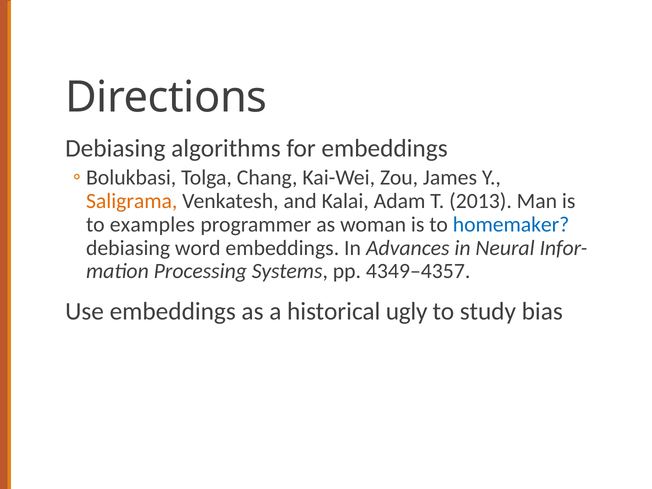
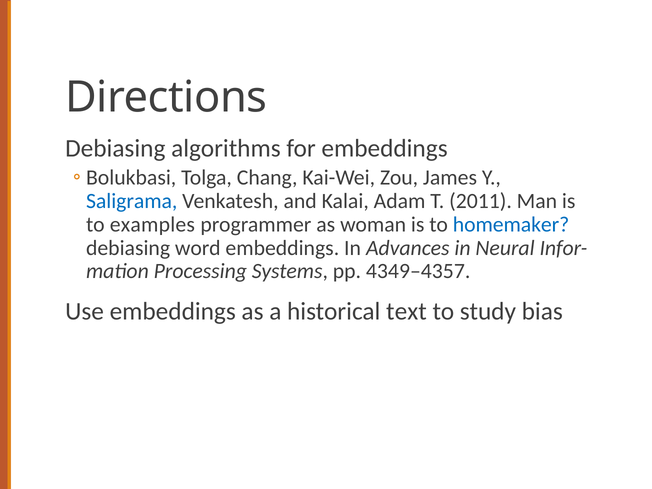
Saligrama colour: orange -> blue (132, 201)
2013: 2013 -> 2011 (481, 201)
ugly: ugly -> text (406, 311)
